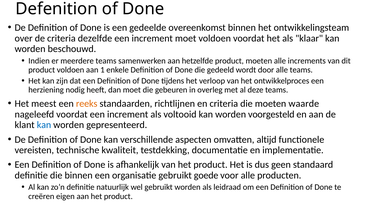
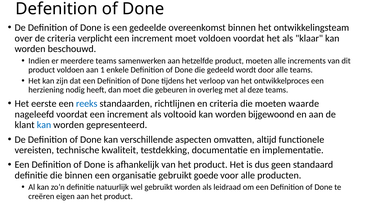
dezelfde: dezelfde -> verplicht (95, 38)
meest: meest -> eerste (44, 103)
reeks colour: orange -> blue (87, 103)
voorgesteld: voorgesteld -> bijgewoond (271, 114)
